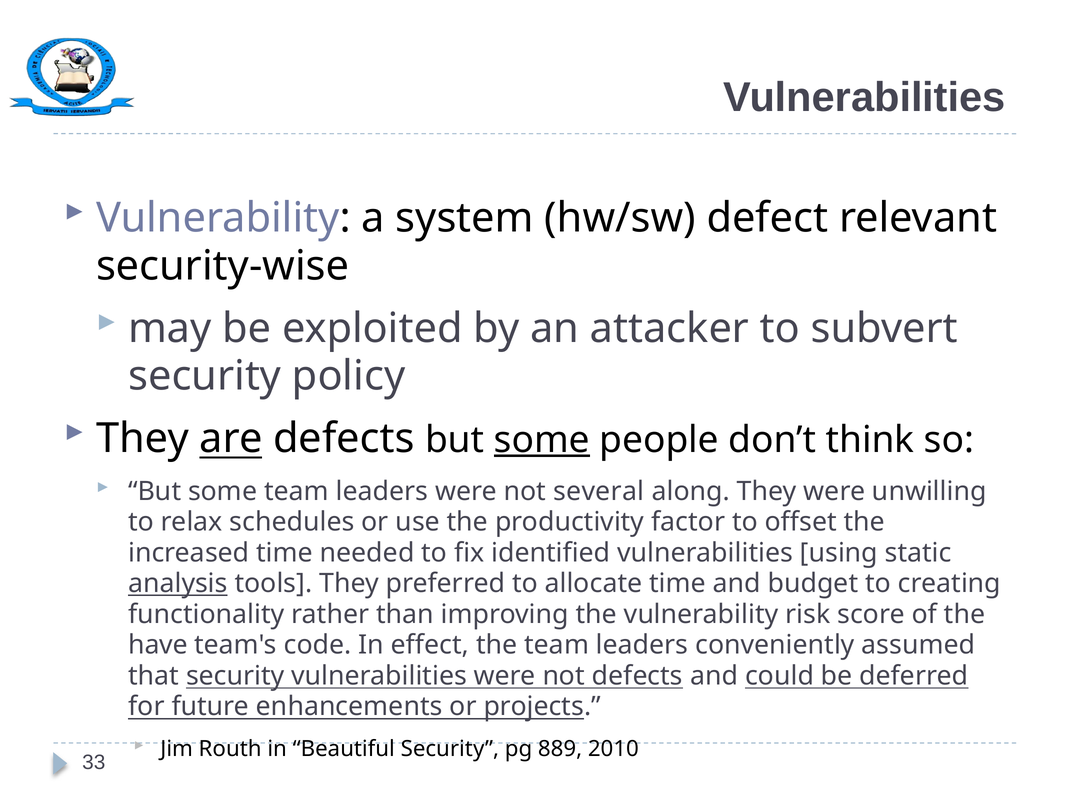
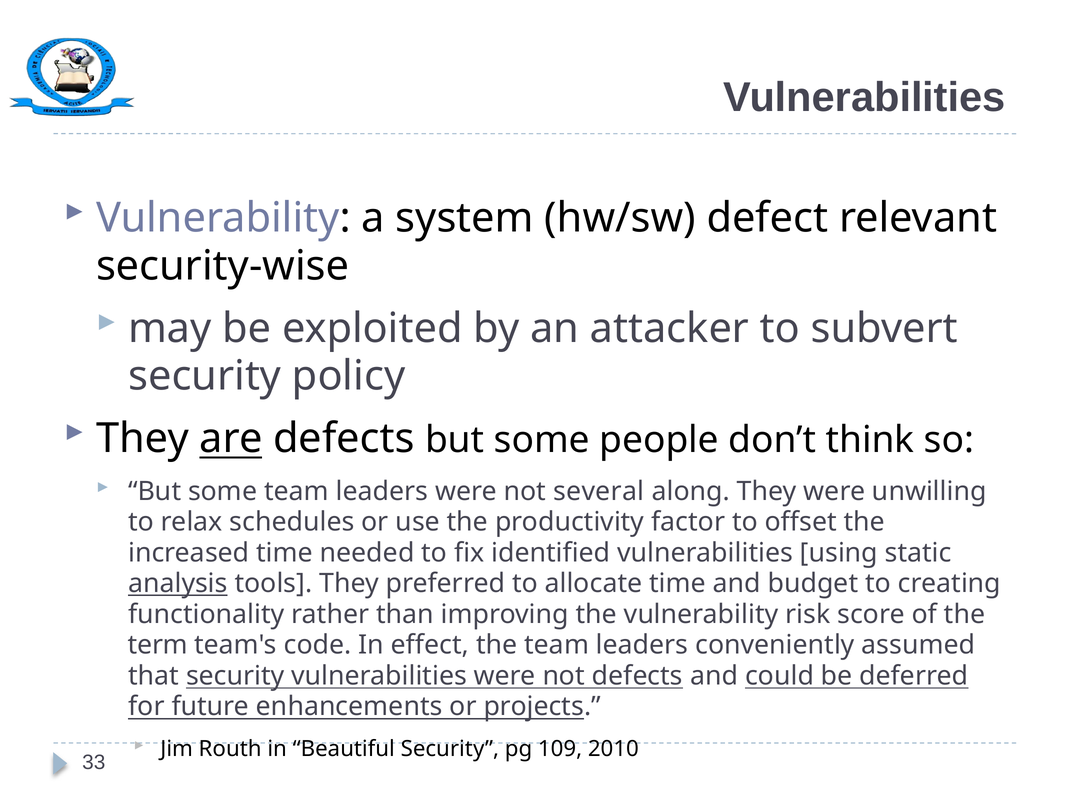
some underline: present -> none (542, 440)
have: have -> term (158, 646)
889: 889 -> 109 (560, 749)
